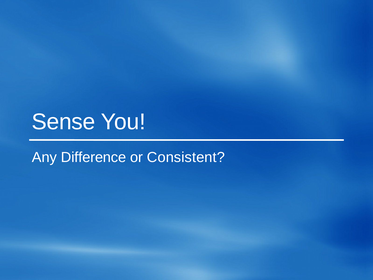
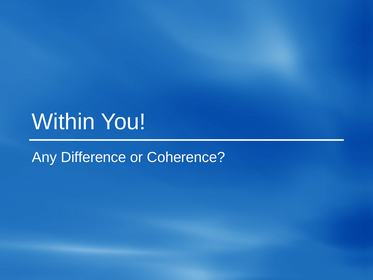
Sense: Sense -> Within (63, 122)
Consistent: Consistent -> Coherence (186, 157)
